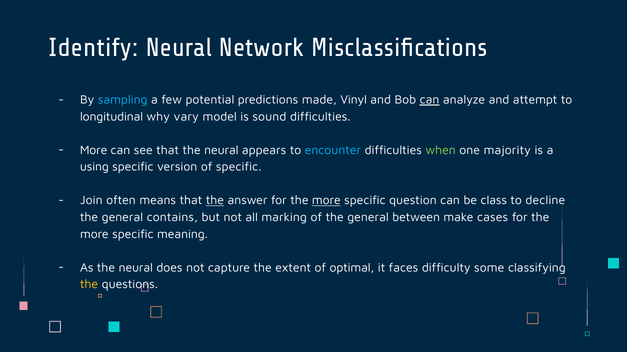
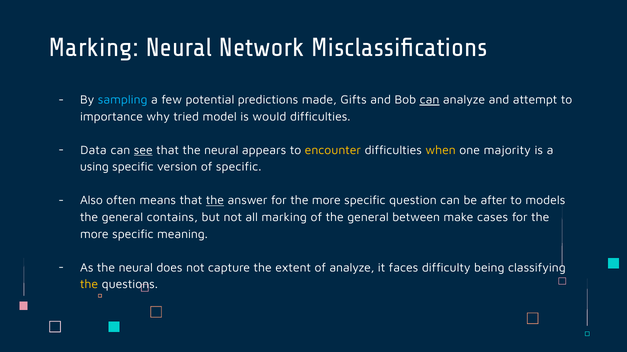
Identify: Identify -> Marking (94, 48)
Vinyl: Vinyl -> Gifts (354, 100)
longitudinal: longitudinal -> importance (112, 117)
vary: vary -> tried (186, 117)
sound: sound -> would (269, 117)
More: More -> Data (93, 150)
see underline: none -> present (143, 150)
encounter colour: light blue -> yellow (333, 150)
when colour: light green -> yellow (441, 150)
Join: Join -> Also (91, 201)
more underline: present -> none (326, 201)
class: class -> after (494, 201)
decline: decline -> models (545, 201)
of optimal: optimal -> analyze (352, 268)
some: some -> being (489, 268)
